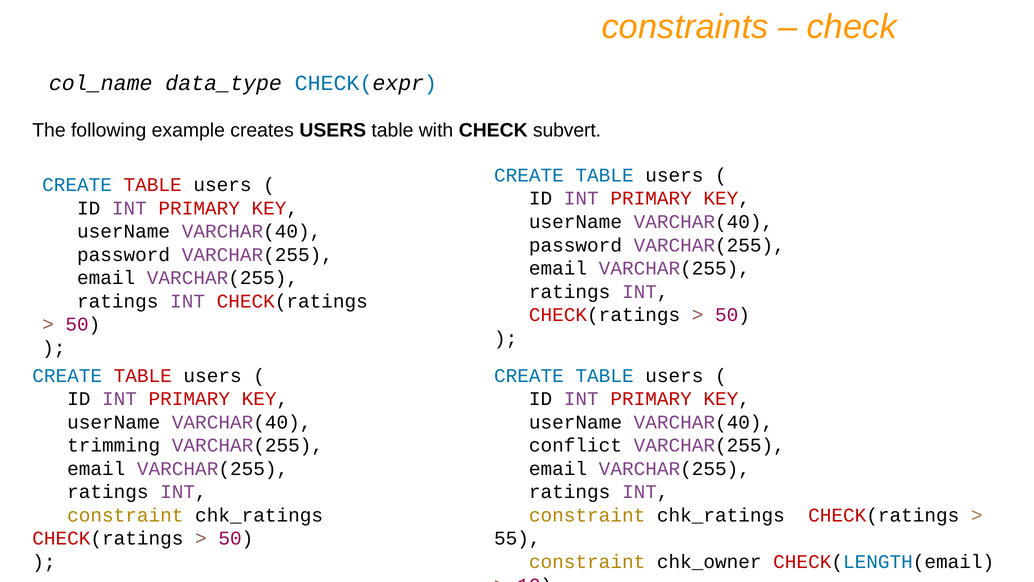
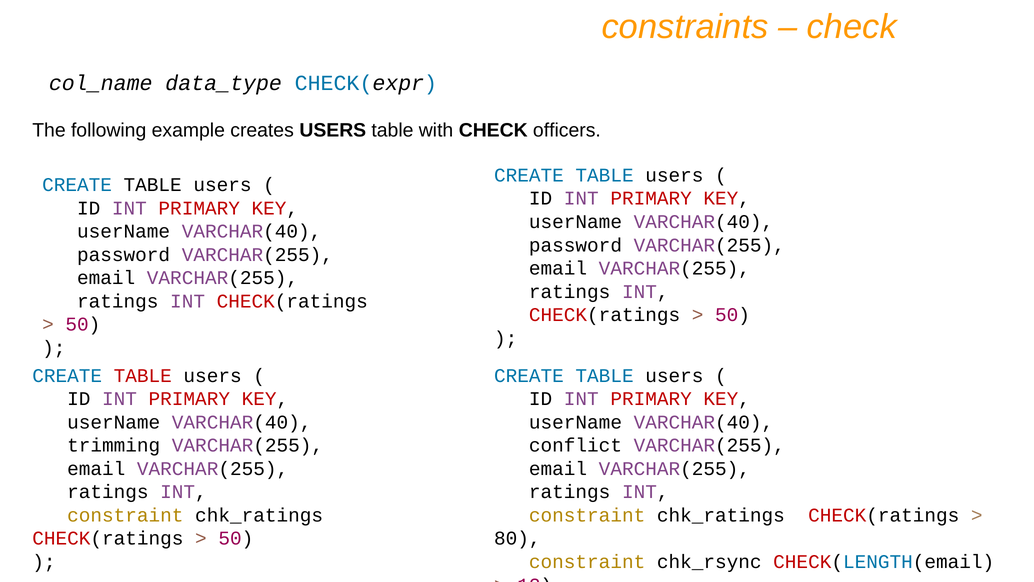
subvert: subvert -> officers (567, 130)
TABLE colour: red -> black (153, 185)
55: 55 -> 80 (517, 538)
chk_owner: chk_owner -> chk_rsync (709, 561)
